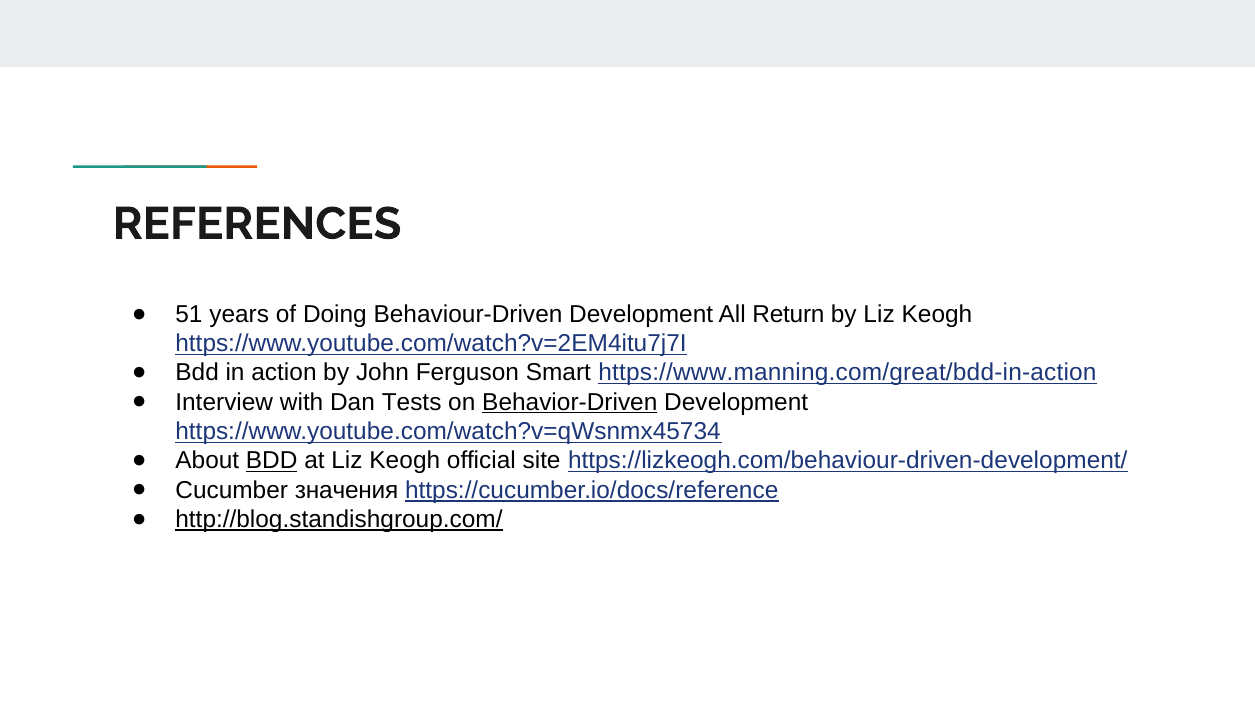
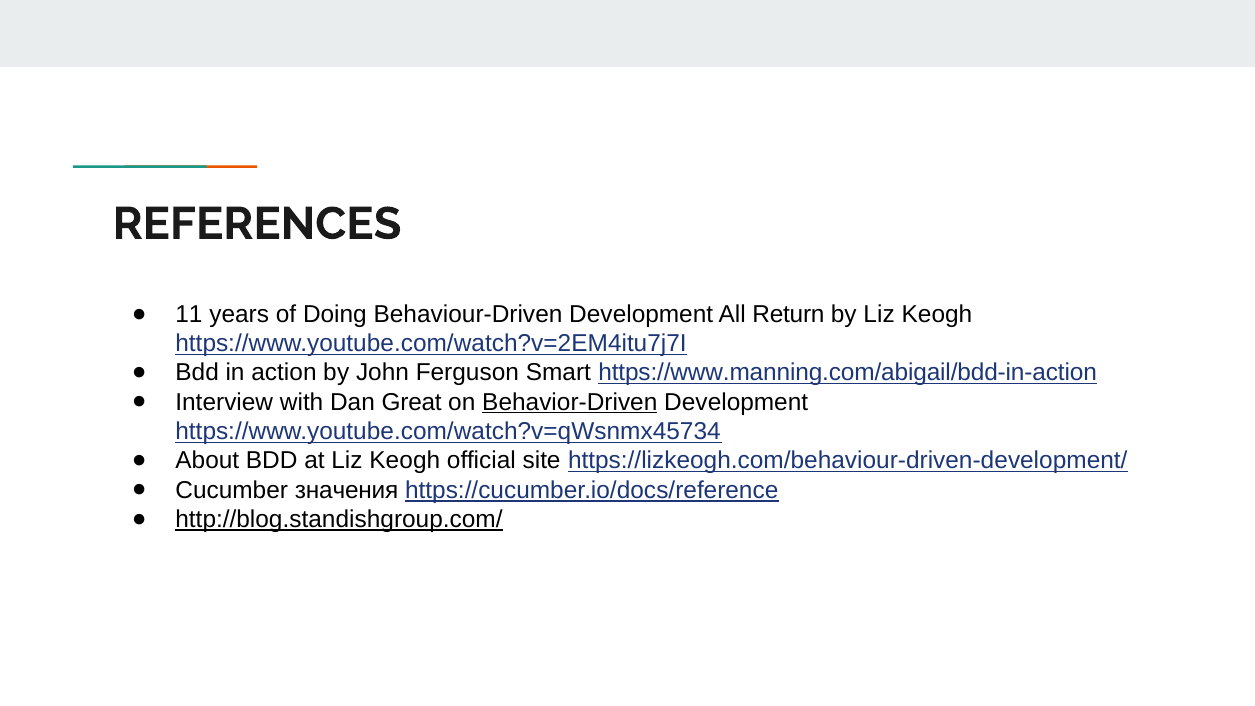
51: 51 -> 11 (189, 314)
https://www.manning.com/great/bdd-in-action: https://www.manning.com/great/bdd-in-action -> https://www.manning.com/abigail/bdd-in-action (848, 373)
Tests: Tests -> Great (412, 402)
BDD underline: present -> none (272, 461)
